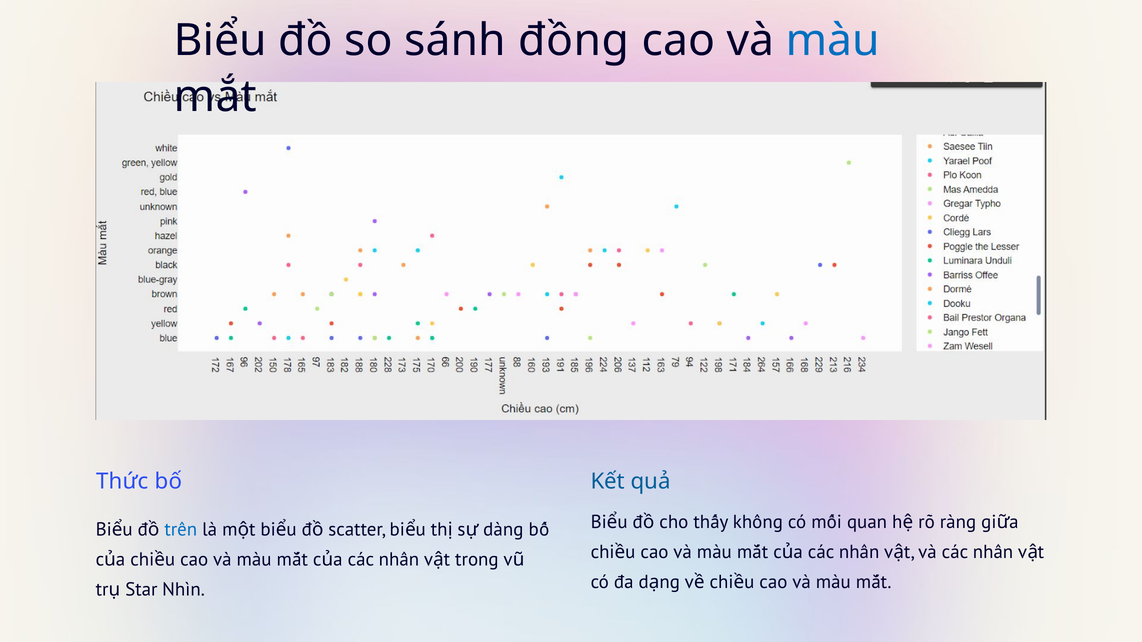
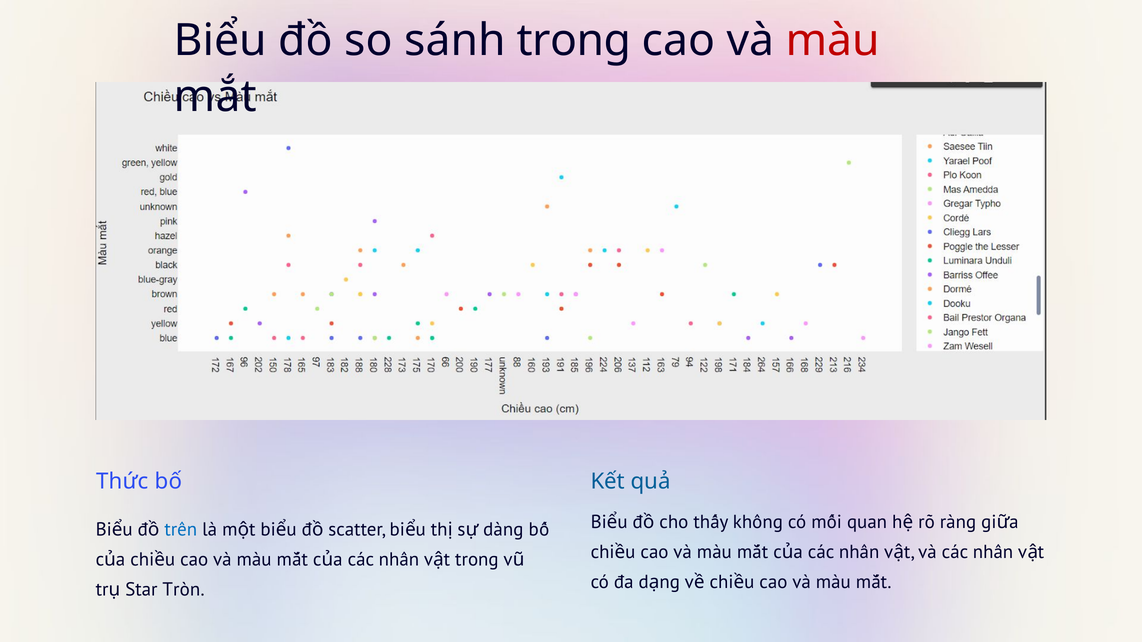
sánh đồng: đồng -> trong (574, 41)
màu colour: blue -> red (833, 41)
Nhìn: Nhìn -> Tròn (183, 590)
